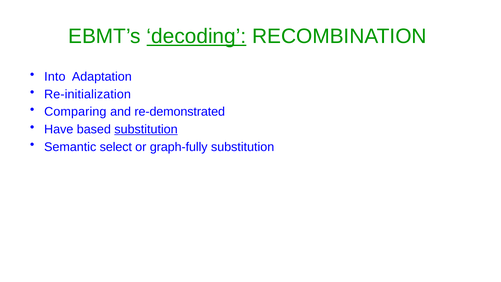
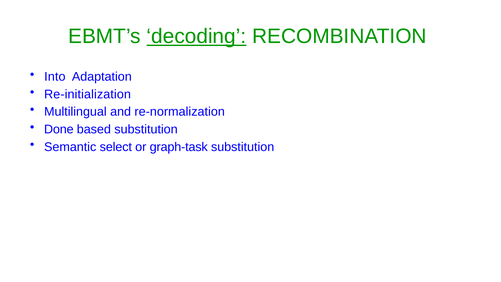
Comparing: Comparing -> Multilingual (75, 112)
re-demonstrated: re-demonstrated -> re-normalization (180, 112)
Have: Have -> Done (59, 129)
substitution underline: present -> none (146, 129)
graph-fully: graph-fully -> graph-task (179, 147)
